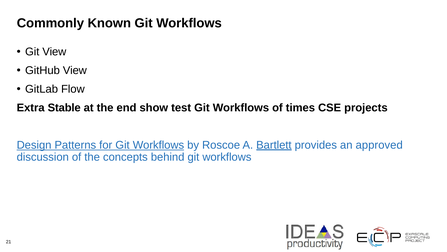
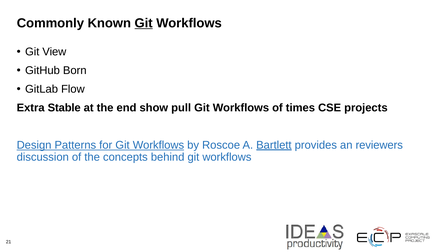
Git underline: none -> present (144, 23)
GitHub View: View -> Born (75, 70)
test: test -> pull (181, 108)
approved: approved -> reviewers (379, 145)
